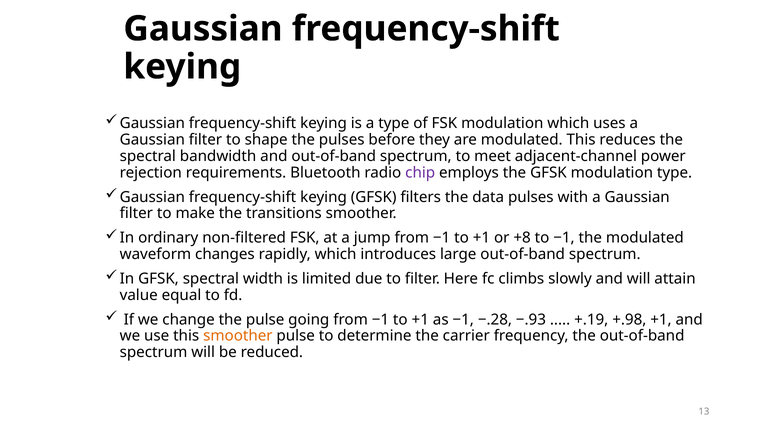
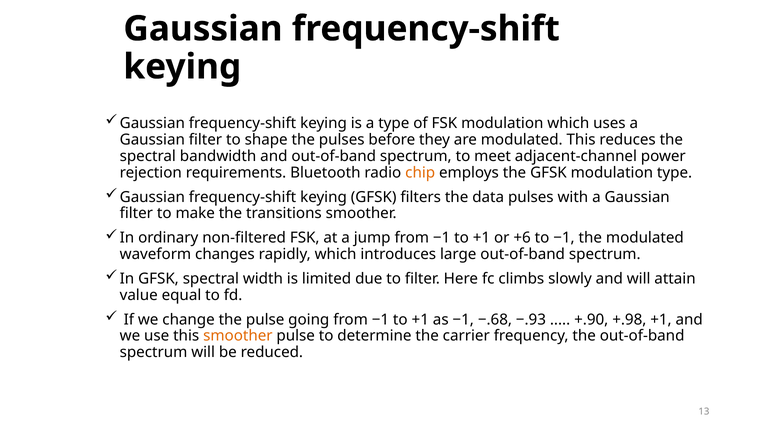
chip colour: purple -> orange (420, 173)
+8: +8 -> +6 (522, 238)
−.28: −.28 -> −.68 (495, 320)
+.19: +.19 -> +.90 (591, 320)
